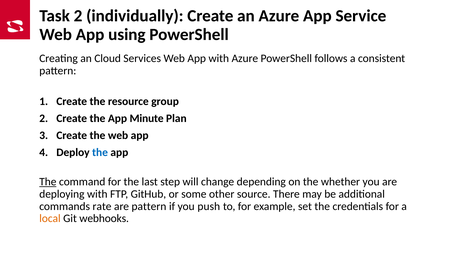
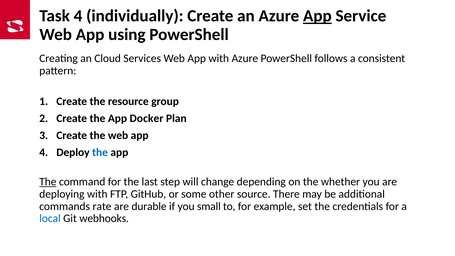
Task 2: 2 -> 4 (78, 16)
App underline: none -> present (317, 16)
Minute: Minute -> Docker (146, 118)
are pattern: pattern -> durable (149, 206)
push: push -> small (209, 206)
local colour: orange -> blue (50, 219)
